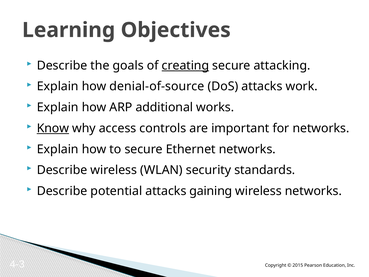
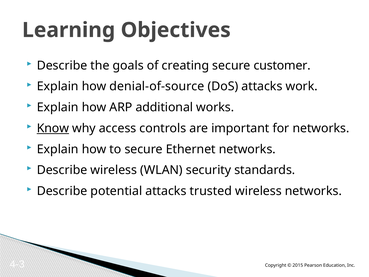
creating underline: present -> none (185, 65)
attacking: attacking -> customer (282, 65)
gaining: gaining -> trusted (211, 191)
